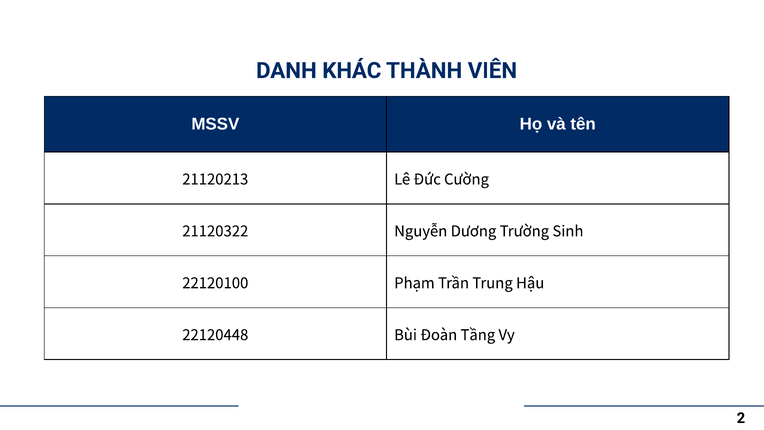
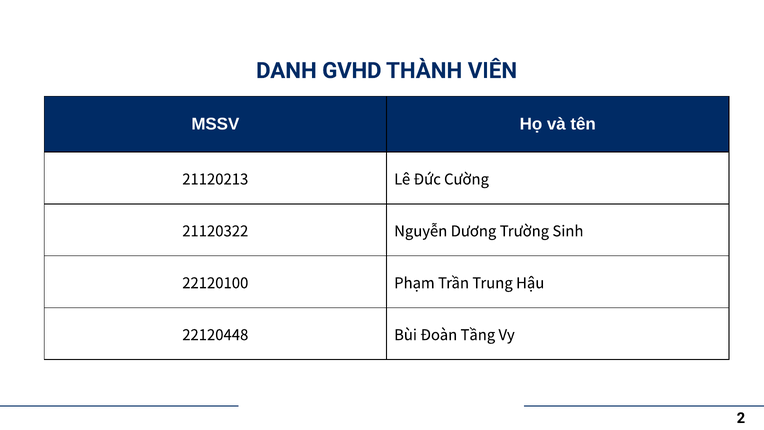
KHÁC: KHÁC -> GVHD (352, 71)
